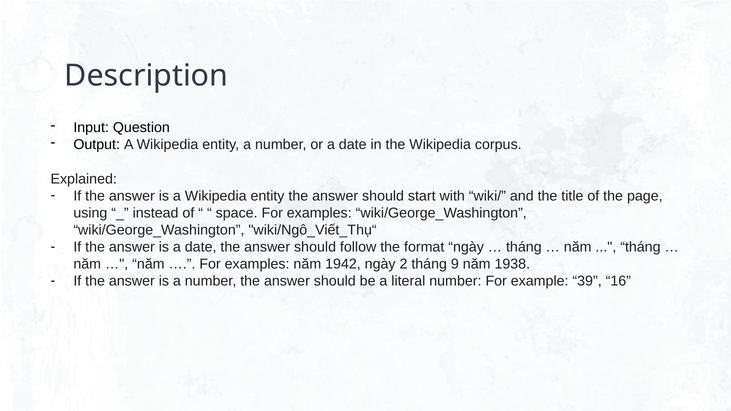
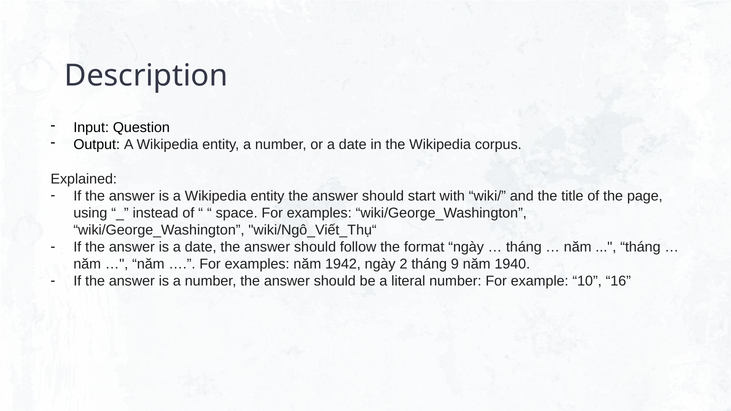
1938: 1938 -> 1940 (512, 264)
39: 39 -> 10 (587, 281)
